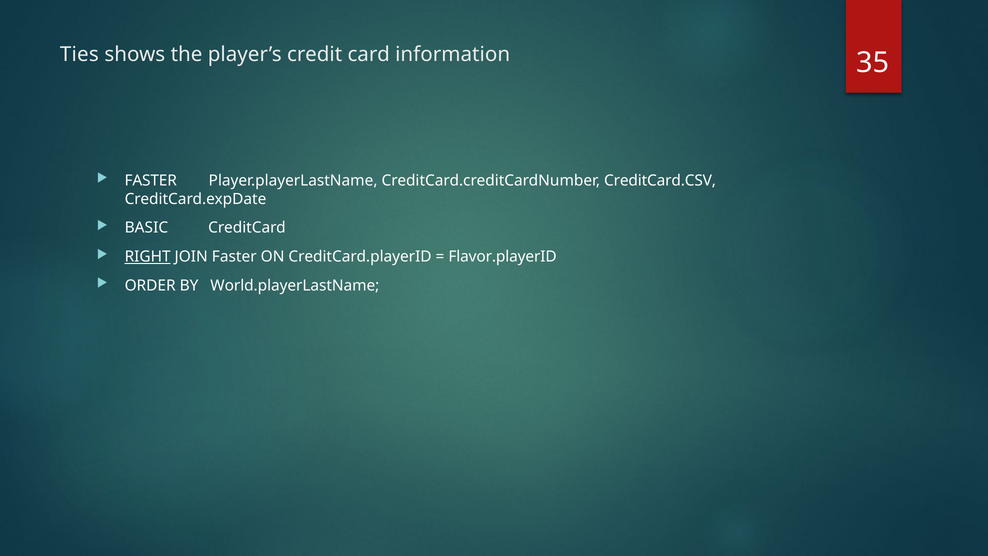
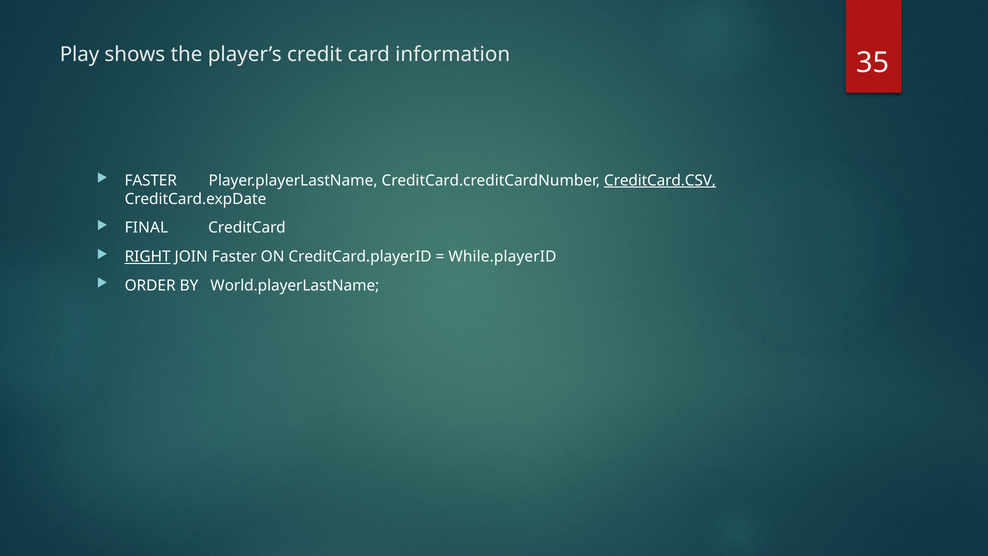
Ties: Ties -> Play (80, 54)
CreditCard.CSV underline: none -> present (660, 180)
BASIC: BASIC -> FINAL (146, 228)
Flavor.playerID: Flavor.playerID -> While.playerID (502, 257)
